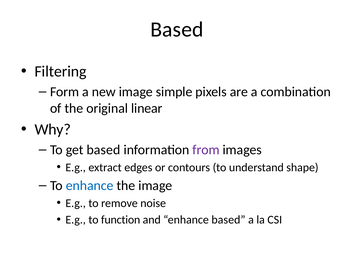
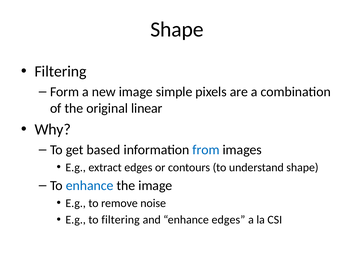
Based: Based -> Shape (177, 30)
from colour: purple -> blue (206, 149)
to function: function -> filtering (121, 219)
enhance based: based -> edges (228, 219)
